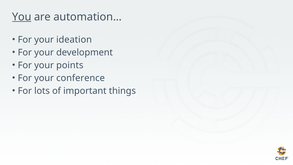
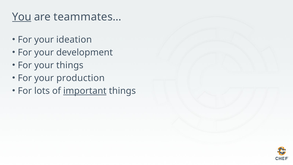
automation…: automation… -> teammates… (87, 17)
your points: points -> things (70, 65)
conference: conference -> production (81, 78)
important underline: none -> present (85, 91)
